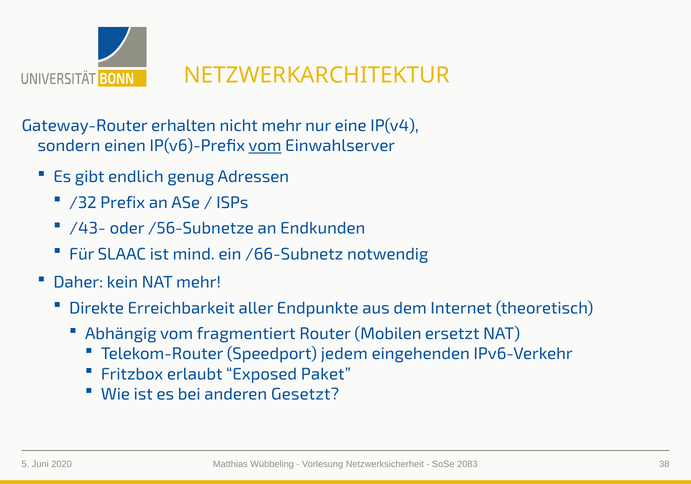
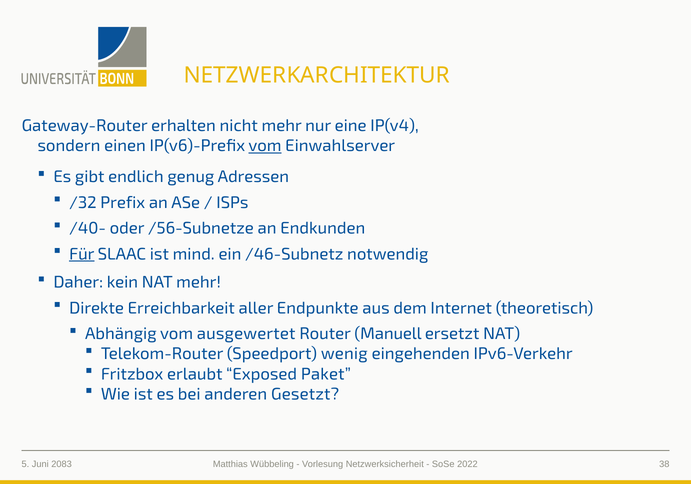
/43-: /43- -> /40- (88, 229)
Für underline: none -> present (82, 254)
/66-Subnetz: /66-Subnetz -> /46-Subnetz (294, 254)
fragmentiert: fragmentiert -> ausgewertet (246, 334)
Mobilen: Mobilen -> Manuell (388, 334)
jedem: jedem -> wenig (344, 354)
2020: 2020 -> 2083 (62, 465)
2083: 2083 -> 2022 (467, 465)
